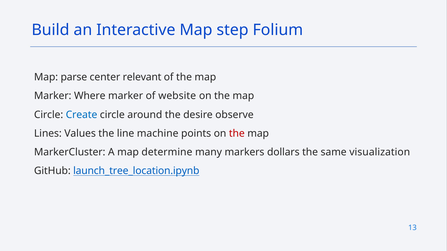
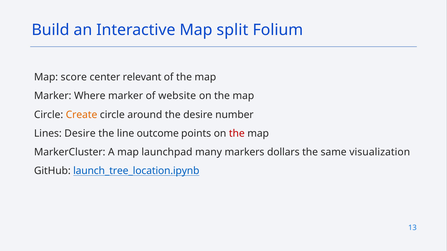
step: step -> split (232, 30)
parse: parse -> score (74, 77)
Create colour: blue -> orange (82, 115)
observe: observe -> number (234, 115)
Lines Values: Values -> Desire (80, 134)
machine: machine -> outcome (158, 134)
determine: determine -> launchpad (167, 152)
